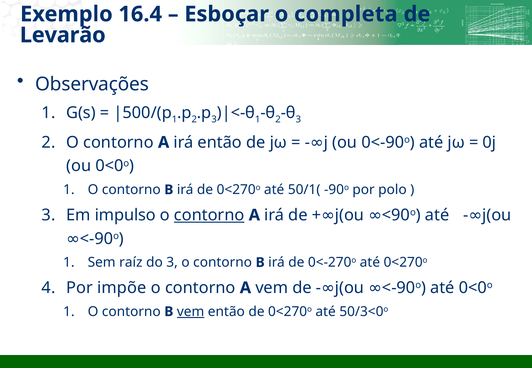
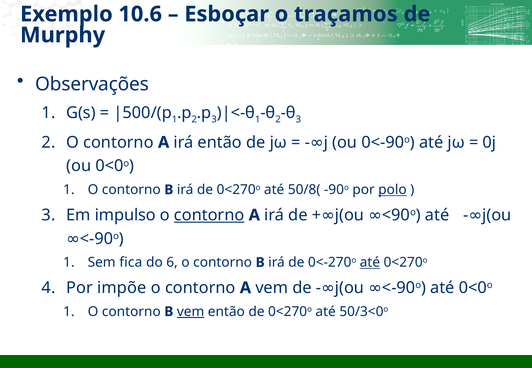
16.4: 16.4 -> 10.6 (140, 14)
completa: completa -> traçamos (346, 14)
Levarão: Levarão -> Murphy (63, 35)
50/1(: 50/1( -> 50/8( (304, 190)
polo underline: none -> present (392, 190)
raíz: raíz -> fica (131, 263)
do 3: 3 -> 6 (172, 263)
até underline: none -> present (370, 263)
